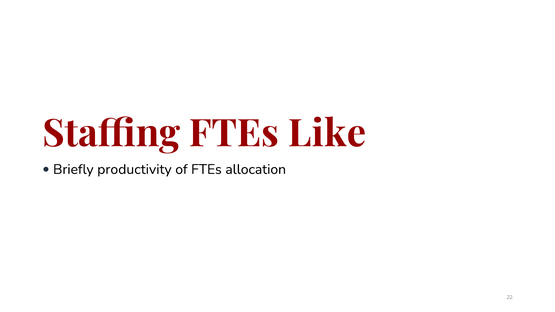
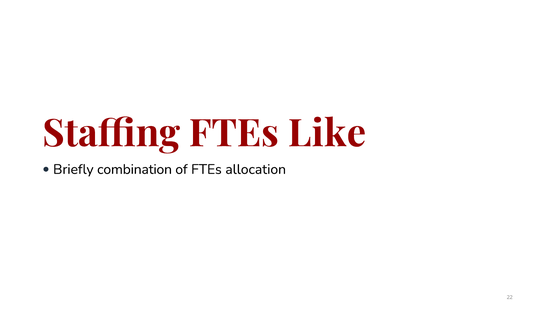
productivity: productivity -> combination (135, 169)
